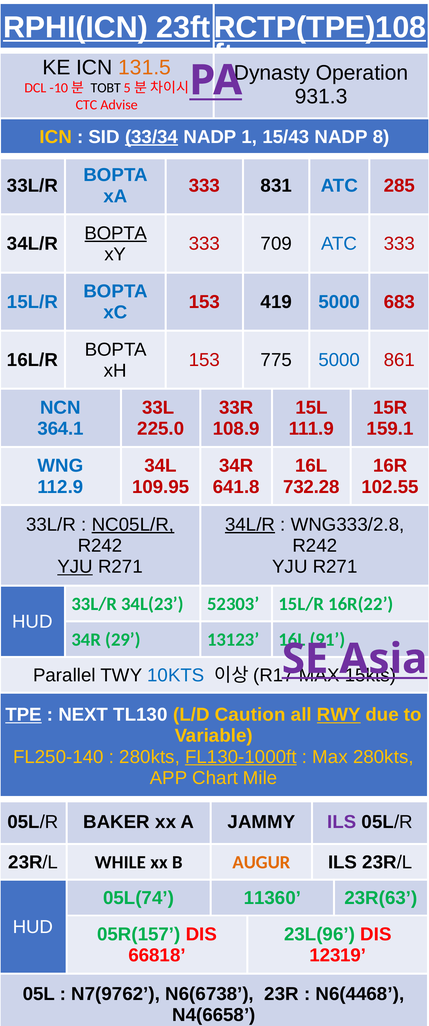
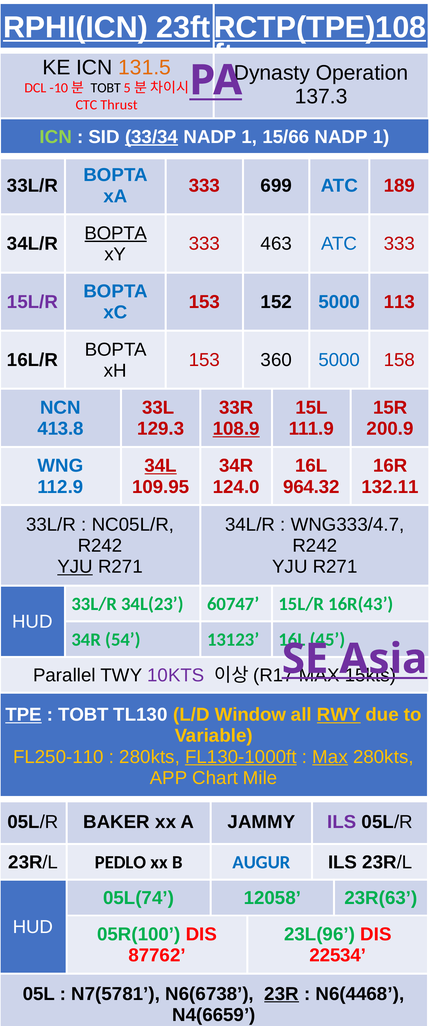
931.3: 931.3 -> 137.3 (321, 97)
Advise: Advise -> Thrust (119, 105)
ICN colour: yellow -> light green (56, 137)
15/43: 15/43 -> 15/66 (286, 137)
8: 8 -> 1 (381, 137)
831: 831 -> 699 (276, 186)
285: 285 -> 189 (399, 186)
709: 709 -> 463 (276, 244)
15L/R colour: blue -> purple (32, 302)
419: 419 -> 152 (276, 302)
683: 683 -> 113 (399, 302)
775: 775 -> 360 (276, 360)
861: 861 -> 158 (399, 360)
364.1: 364.1 -> 413.8 (61, 429)
225.0: 225.0 -> 129.3 (161, 429)
108.9 underline: none -> present (236, 429)
159.1: 159.1 -> 200.9 (390, 429)
34L underline: none -> present (161, 466)
641.8: 641.8 -> 124.0 (236, 487)
732.28: 732.28 -> 964.32 (311, 487)
102.55: 102.55 -> 132.11 (390, 487)
NC05L/R underline: present -> none (133, 525)
34L/R underline: present -> none (250, 525)
WNG333/2.8: WNG333/2.8 -> WNG333/4.7 (348, 525)
52303: 52303 -> 60747 (233, 604)
16R(22: 16R(22 -> 16R(43 (361, 604)
29: 29 -> 54 (123, 640)
91: 91 -> 45 (327, 640)
10KTS colour: blue -> purple (176, 676)
NEXT: NEXT -> TOBT (83, 715)
Caution: Caution -> Window (250, 715)
FL250-140: FL250-140 -> FL250-110 (58, 757)
Max underline: none -> present (330, 757)
WHILE: WHILE -> PEDLO (120, 863)
AUGUR colour: orange -> blue (261, 863)
11360: 11360 -> 12058 (272, 898)
05R(157: 05R(157 -> 05R(100 (139, 935)
66818: 66818 -> 87762 (157, 956)
12319: 12319 -> 22534 (338, 956)
N7(9762: N7(9762 -> N7(5781 (116, 994)
23R underline: none -> present (282, 994)
N4(6658: N4(6658 -> N4(6659 (214, 1015)
